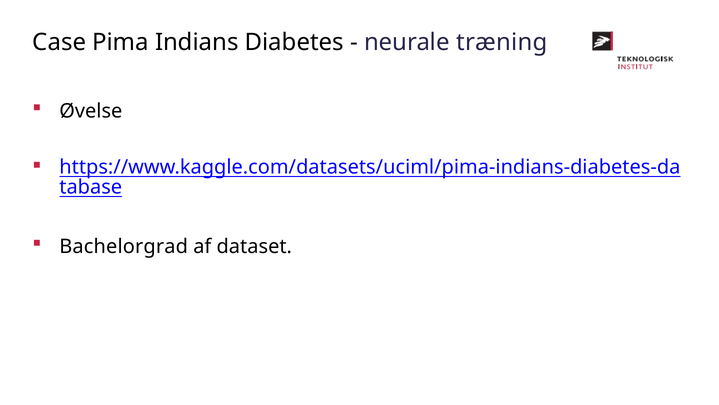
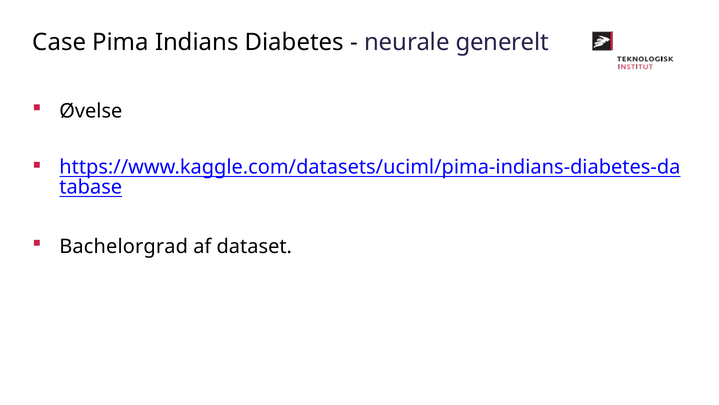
træning: træning -> generelt (502, 42)
